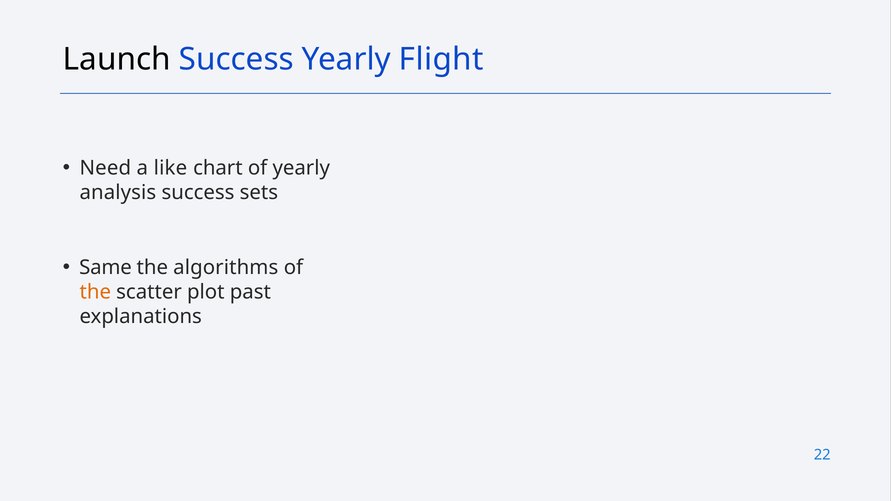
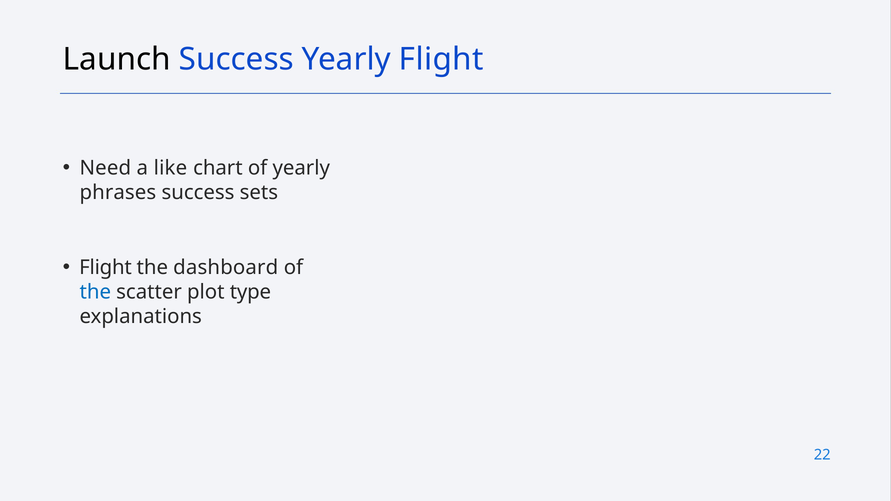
analysis: analysis -> phrases (118, 193)
Same: Same -> Flight (106, 268)
algorithms: algorithms -> dashboard (226, 268)
the colour: orange -> blue (95, 292)
past: past -> type (250, 292)
